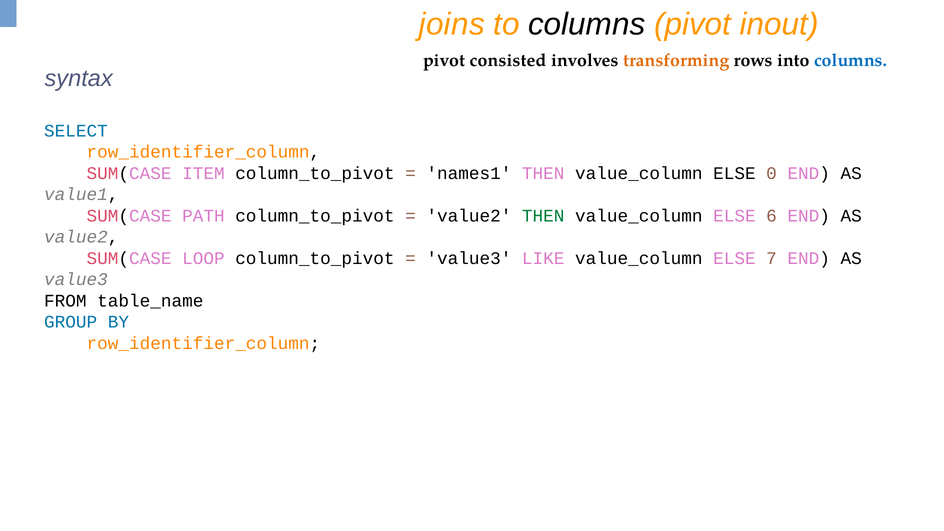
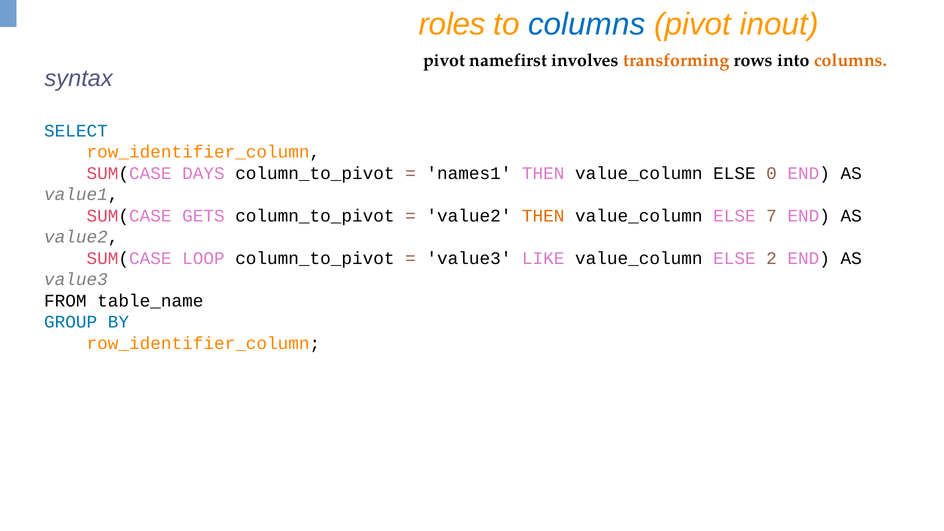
joins: joins -> roles (452, 25)
columns colour: black -> blue (587, 25)
consisted: consisted -> namefirst (508, 60)
columns colour: blue -> orange (851, 60)
ITEM: ITEM -> DAYS (203, 173)
PATH: PATH -> GETS (203, 216)
THEN colour: green -> orange (543, 216)
6: 6 -> 7 (772, 216)
7: 7 -> 2 (772, 258)
